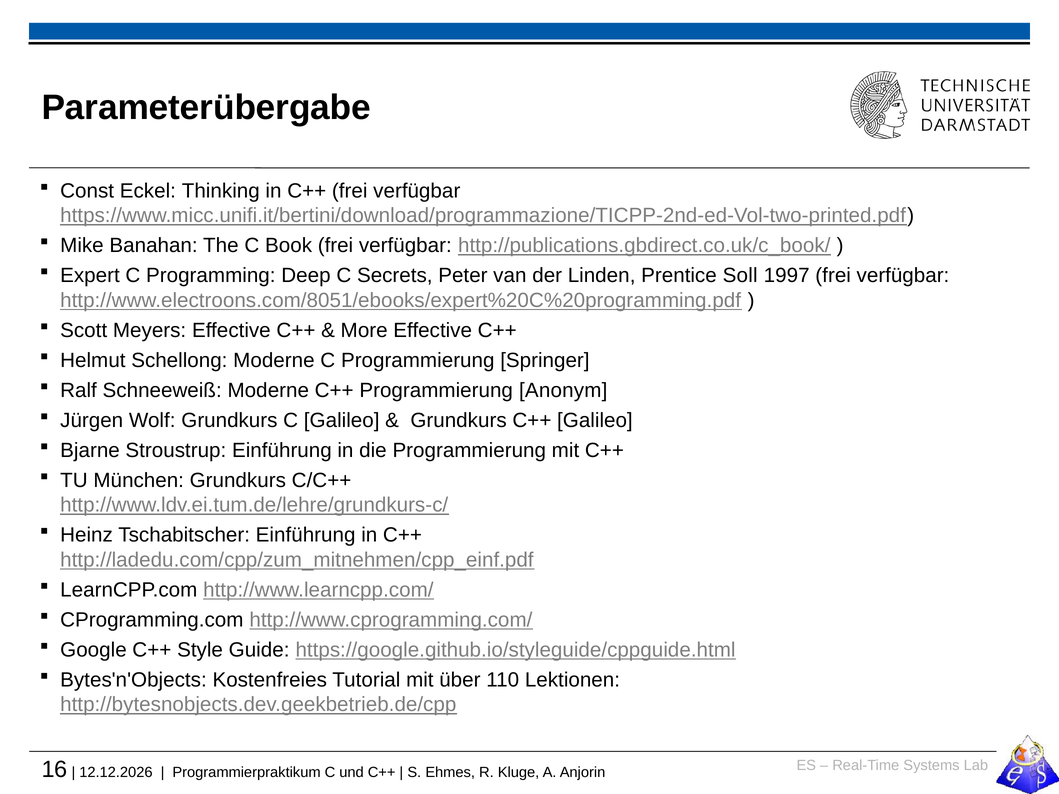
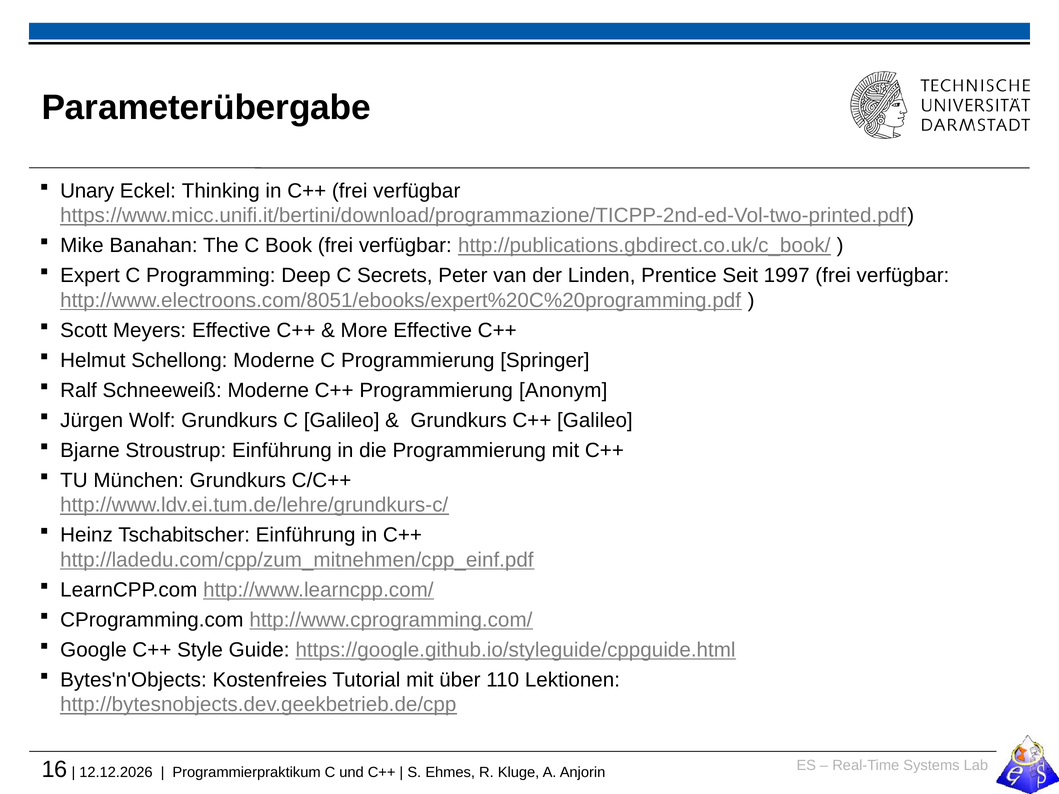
Const: Const -> Unary (87, 191)
Soll: Soll -> Seit (740, 276)
